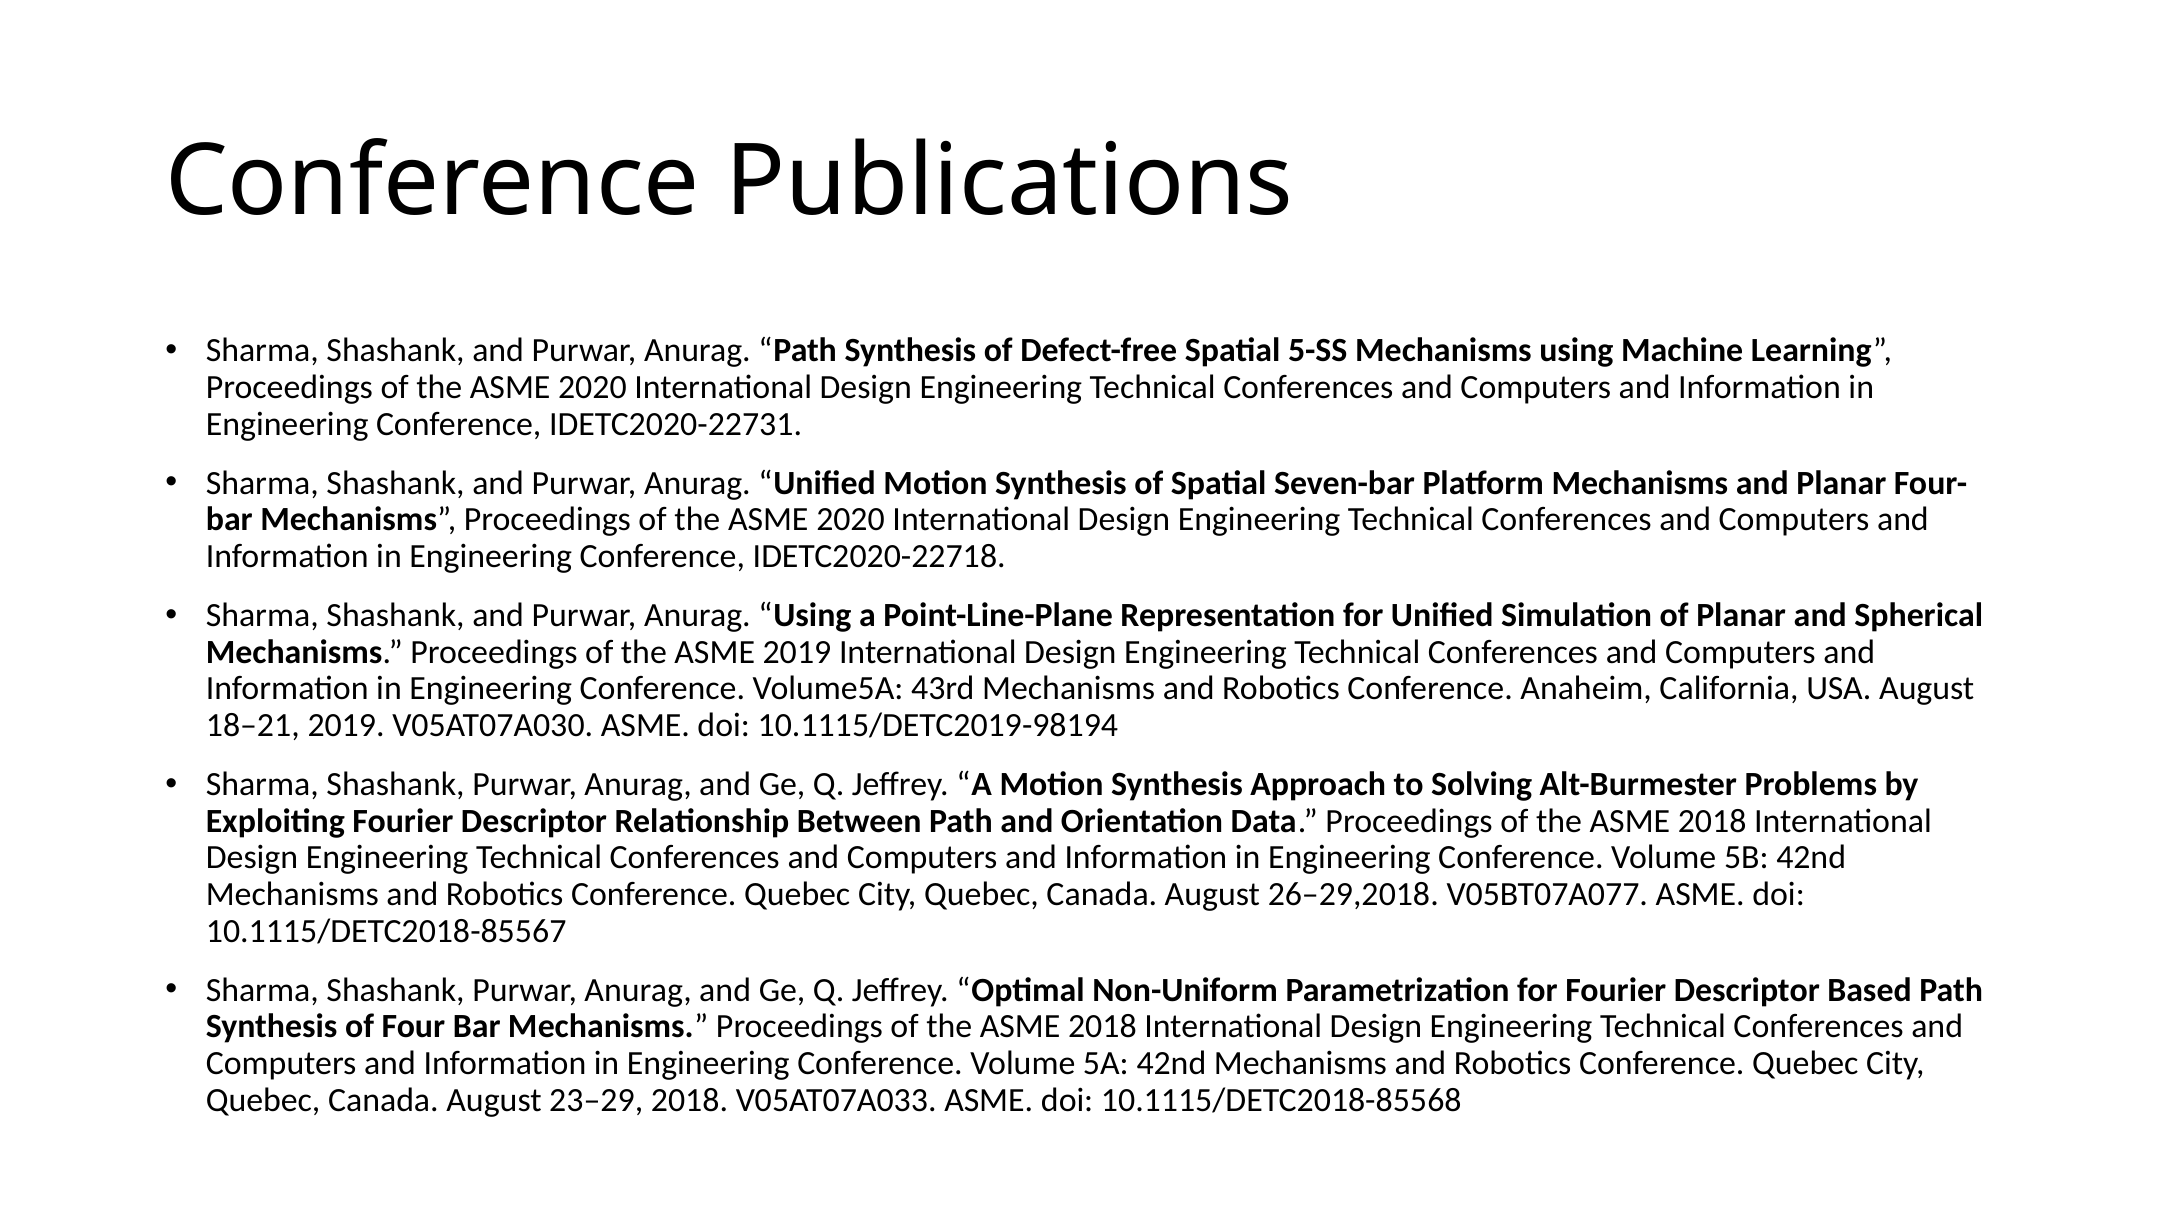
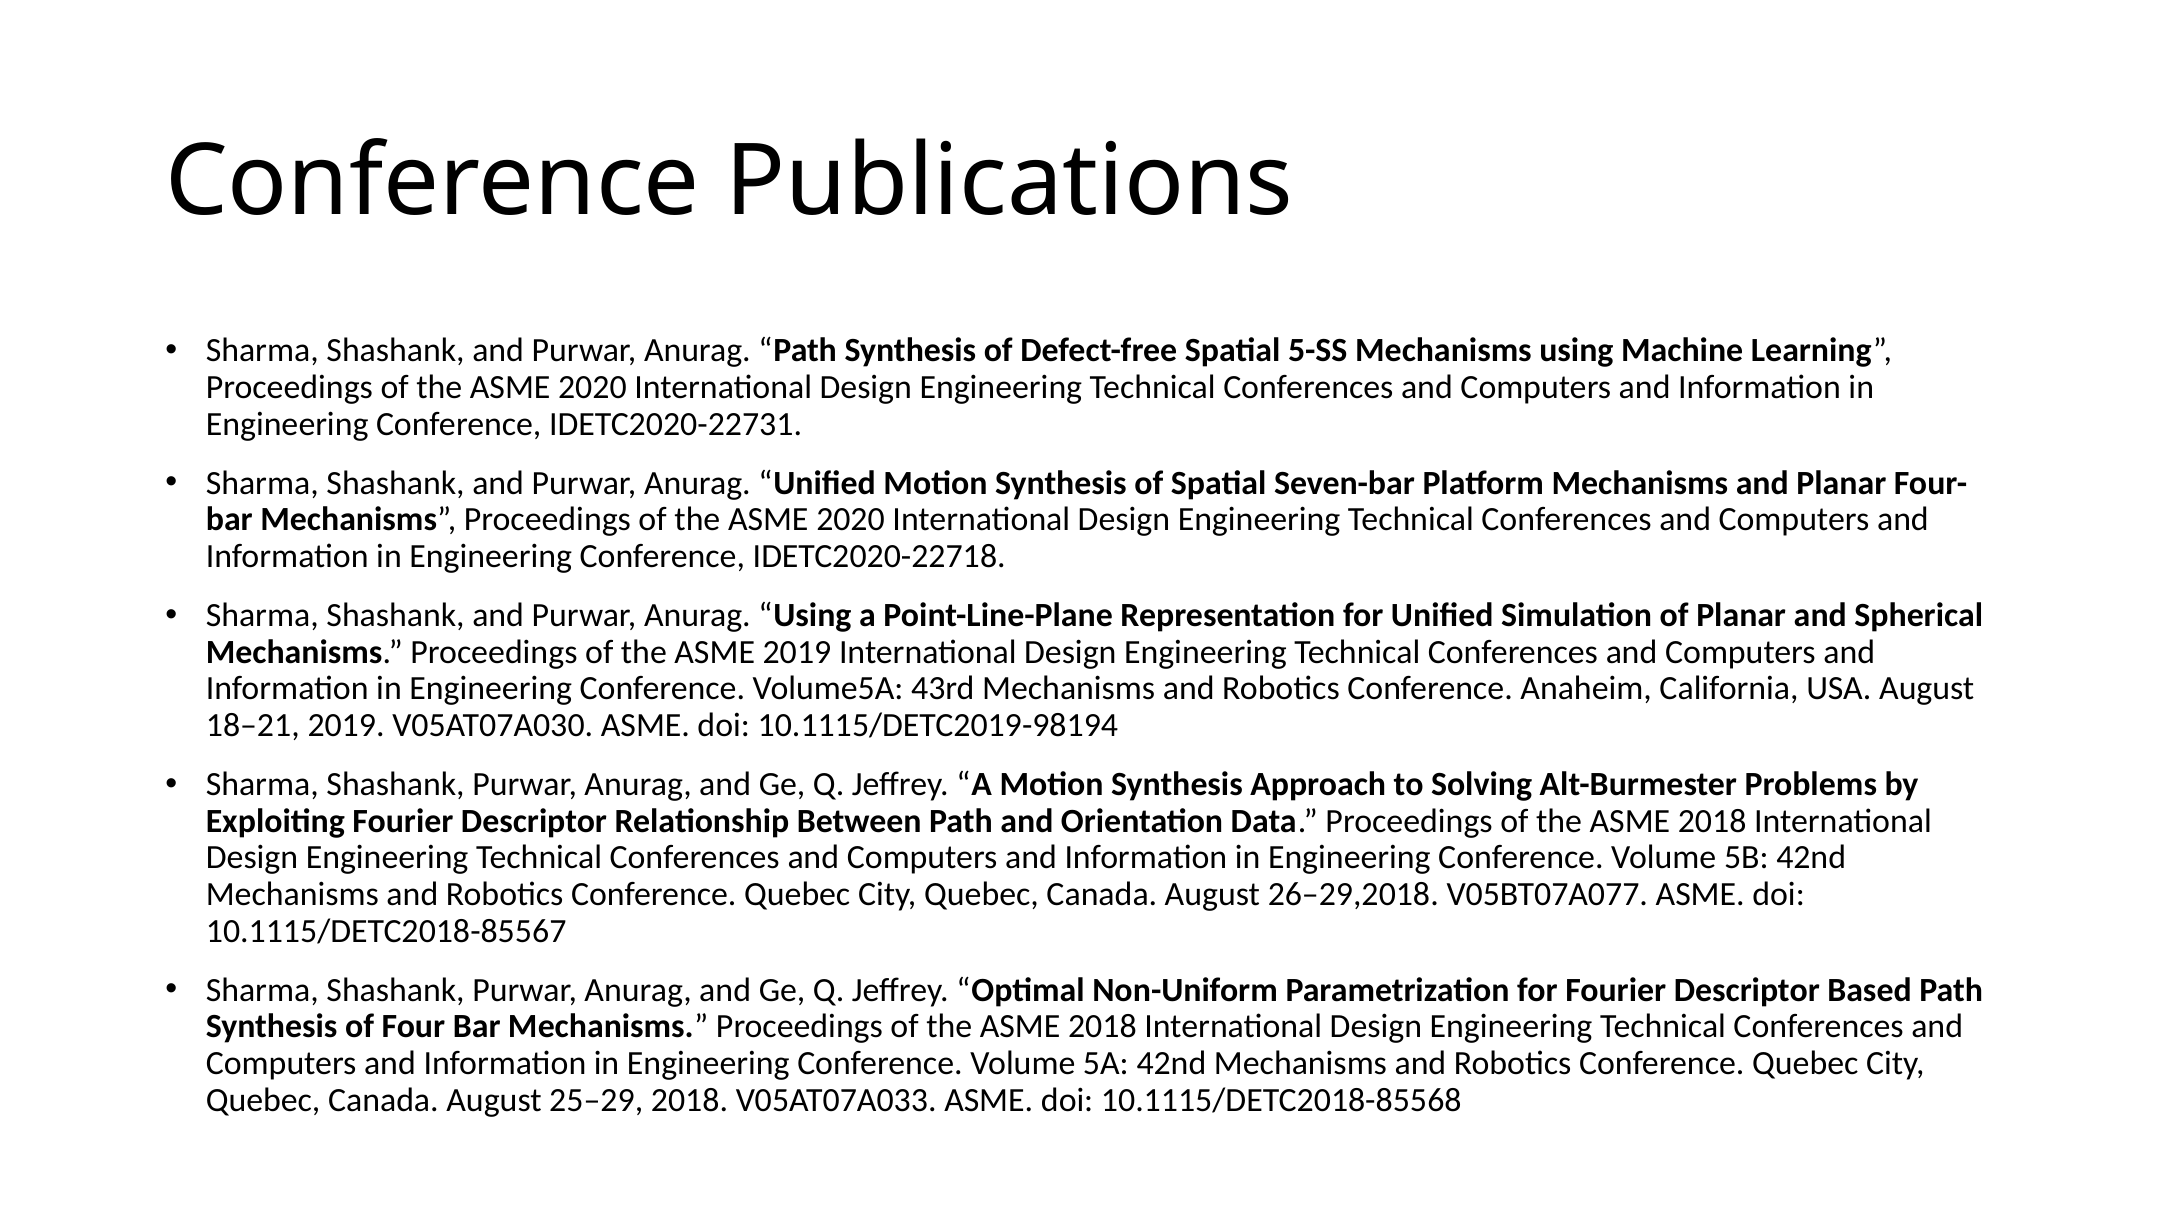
23–29: 23–29 -> 25–29 (596, 1100)
